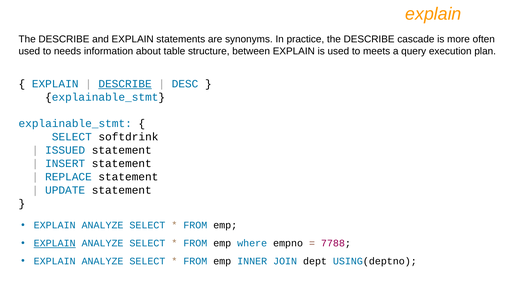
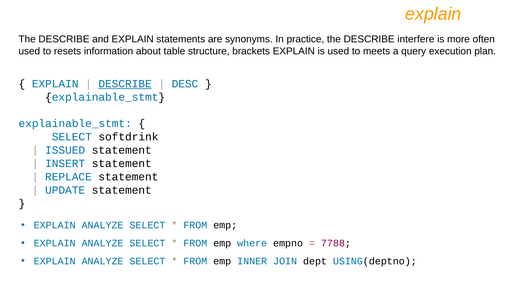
cascade: cascade -> interfere (416, 39)
needs: needs -> resets (68, 51)
between: between -> brackets (251, 51)
EXPLAIN underline: present -> none (55, 243)
